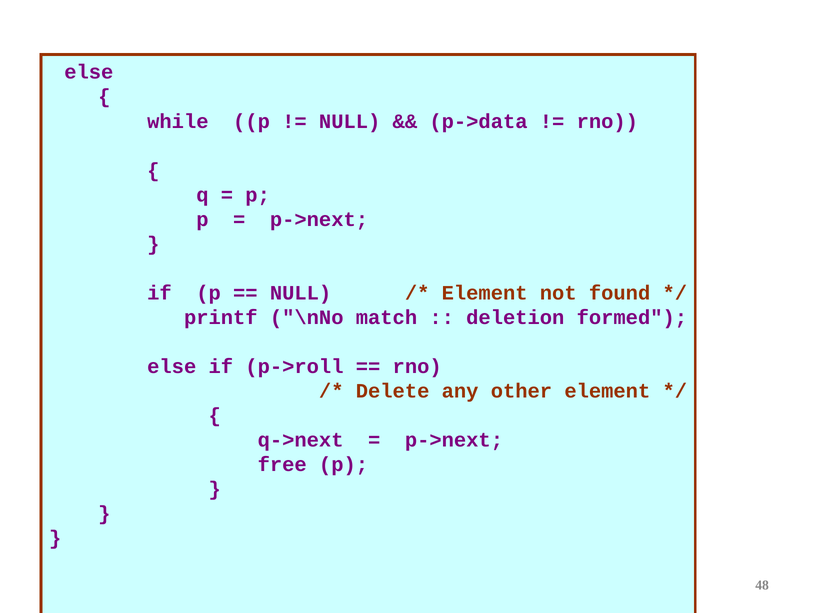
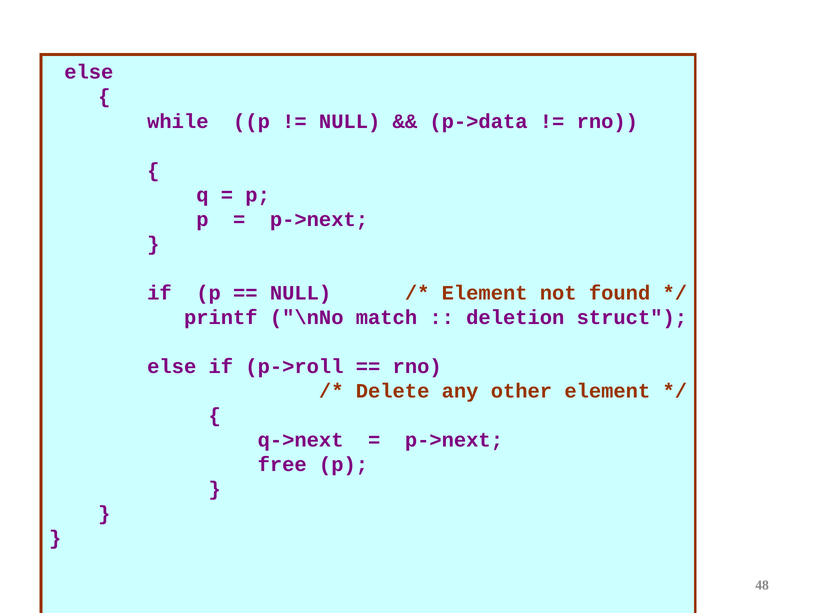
formed: formed -> struct (632, 318)
